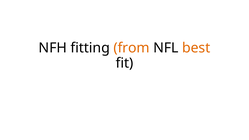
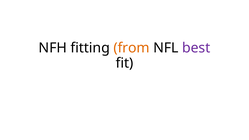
best colour: orange -> purple (196, 48)
